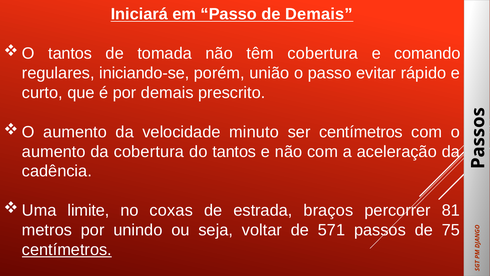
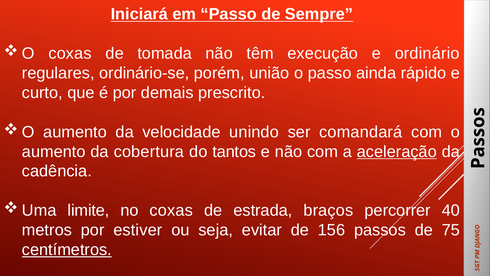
de Demais: Demais -> Sempre (319, 14)
tantos: tantos -> coxas (70, 53)
têm cobertura: cobertura -> execução (323, 53)
comando: comando -> ordinário (427, 53)
iniciando-se: iniciando-se -> ordinário-se (144, 73)
evitar: evitar -> ainda (376, 73)
minuto: minuto -> unindo (254, 132)
ser centímetros: centímetros -> comandará (361, 132)
aceleração underline: none -> present (397, 151)
81: 81 -> 40 (451, 210)
unindo: unindo -> estiver (138, 230)
voltar: voltar -> evitar (262, 230)
571: 571 -> 156 (332, 230)
